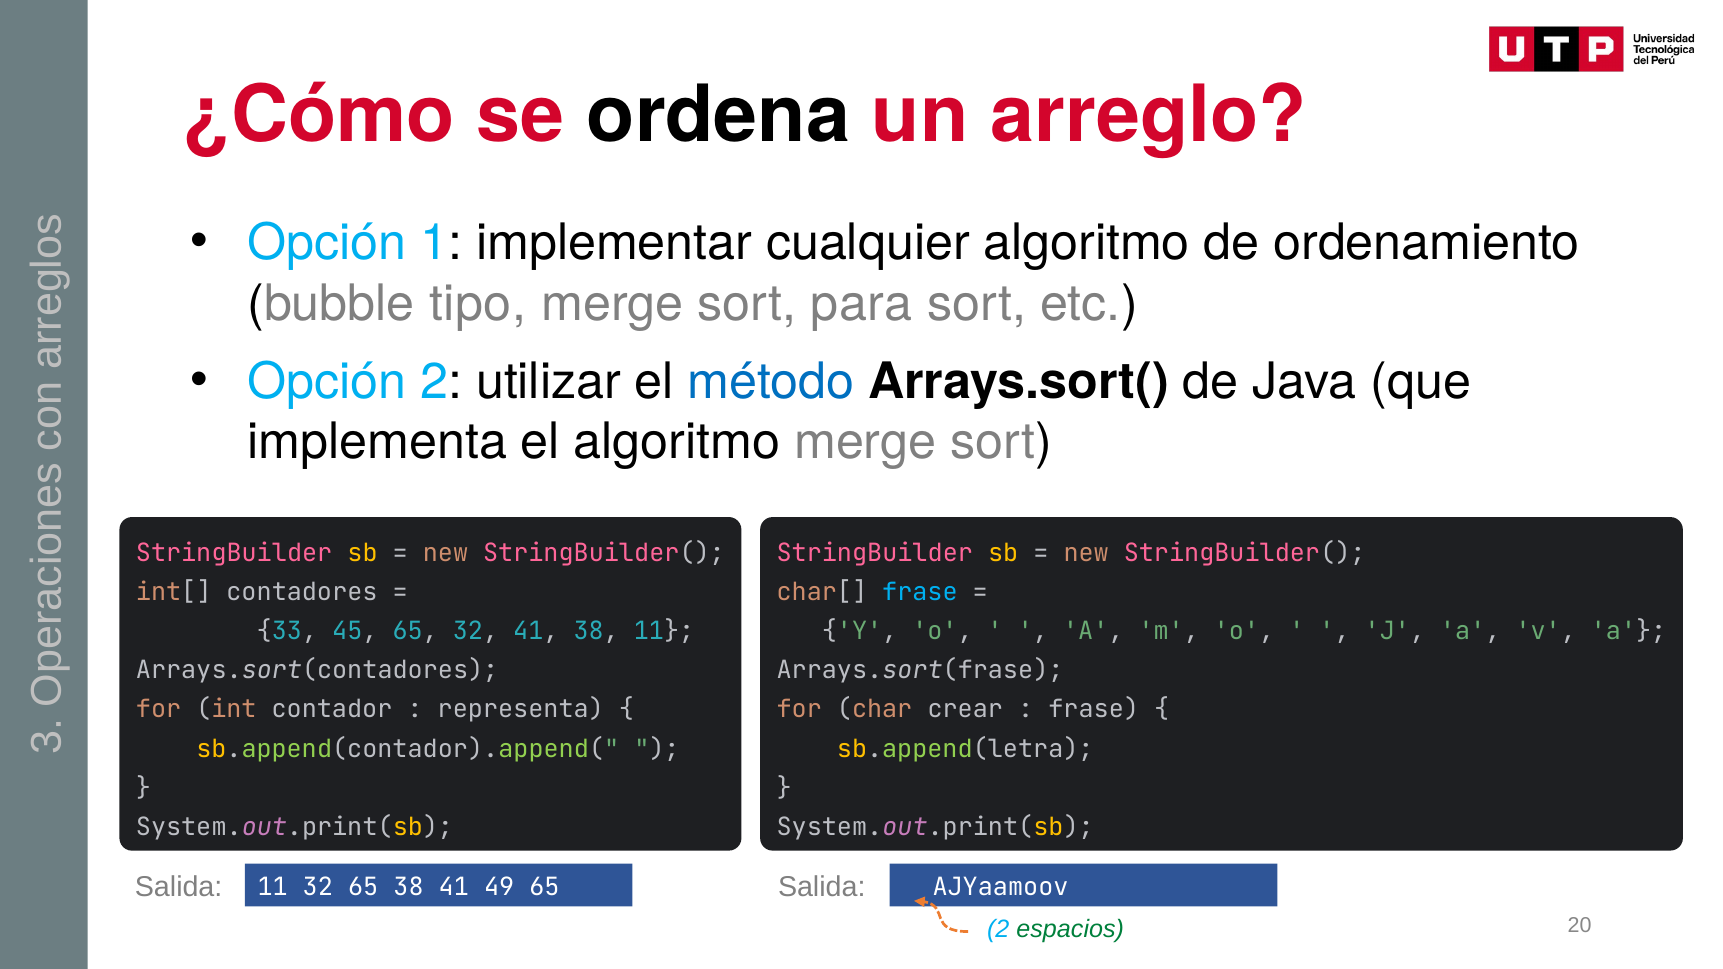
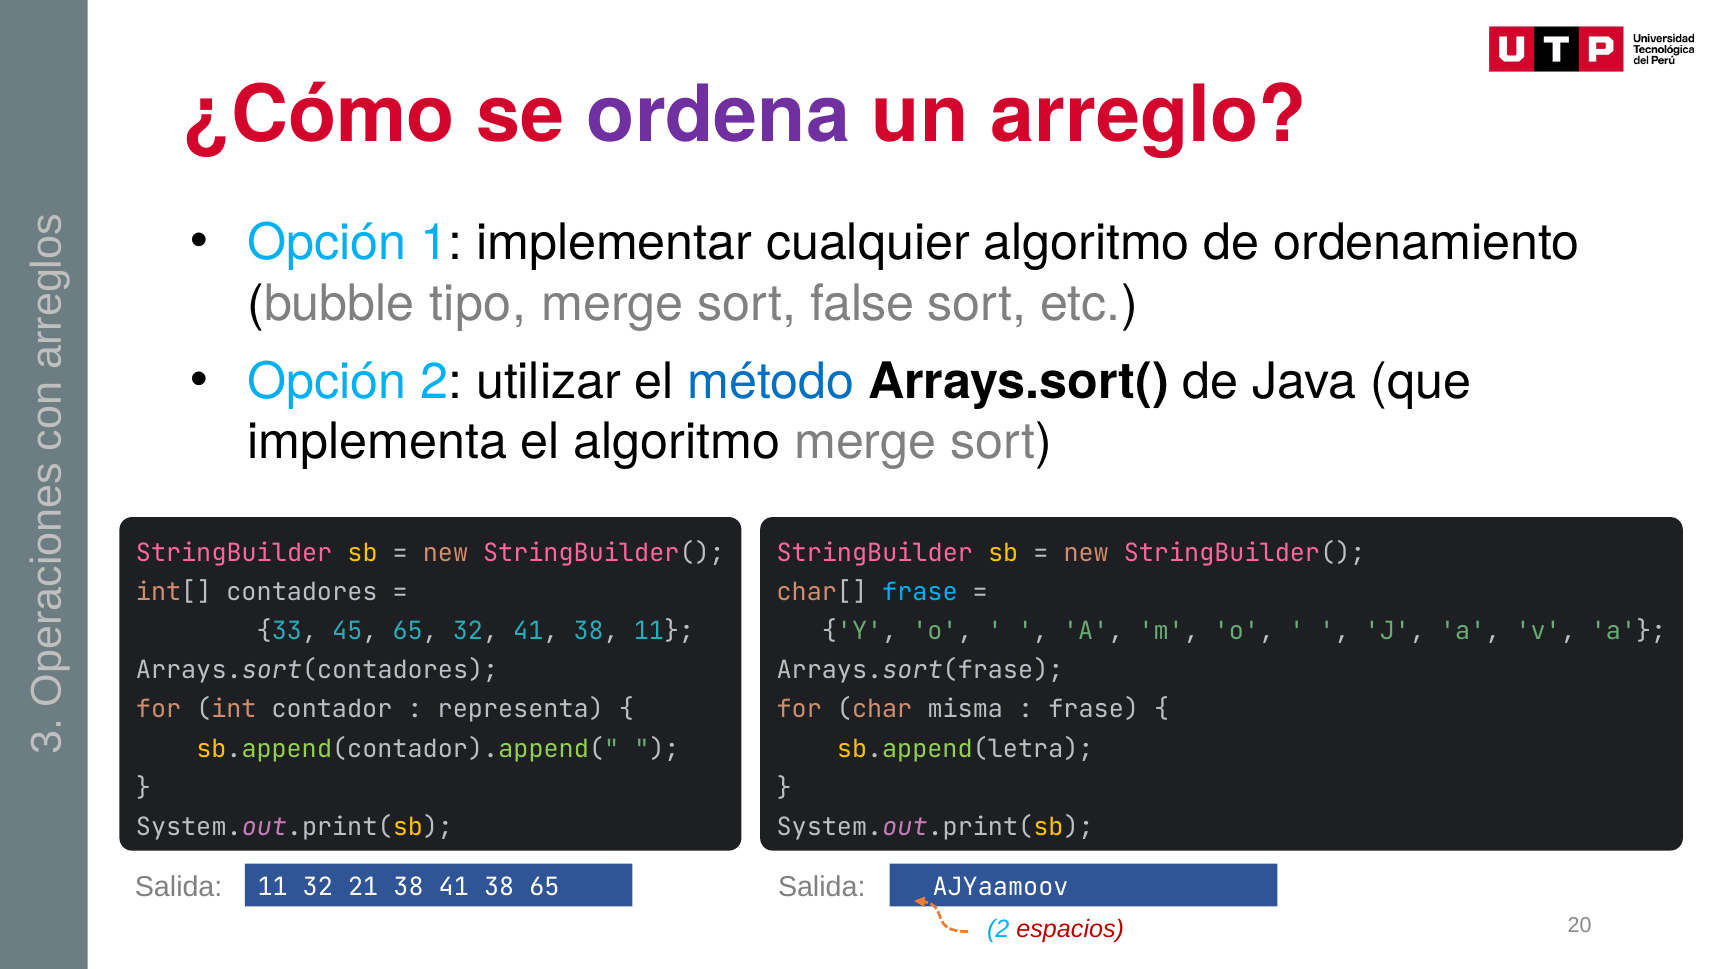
ordena colour: black -> purple (718, 116)
para: para -> false (862, 304)
crear: crear -> misma (965, 710)
32 65: 65 -> 21 (363, 887)
38 41 49: 49 -> 38 (499, 887)
espacios colour: green -> red (1070, 930)
